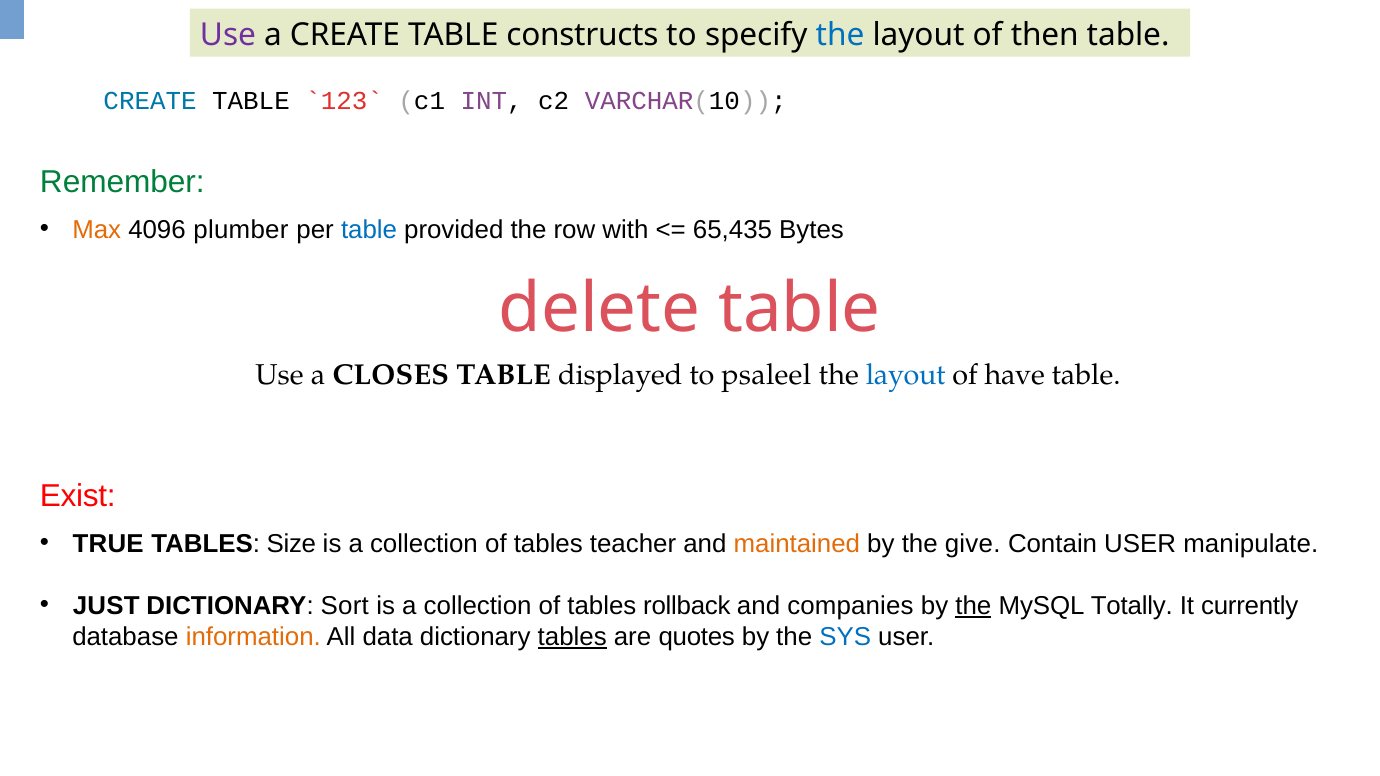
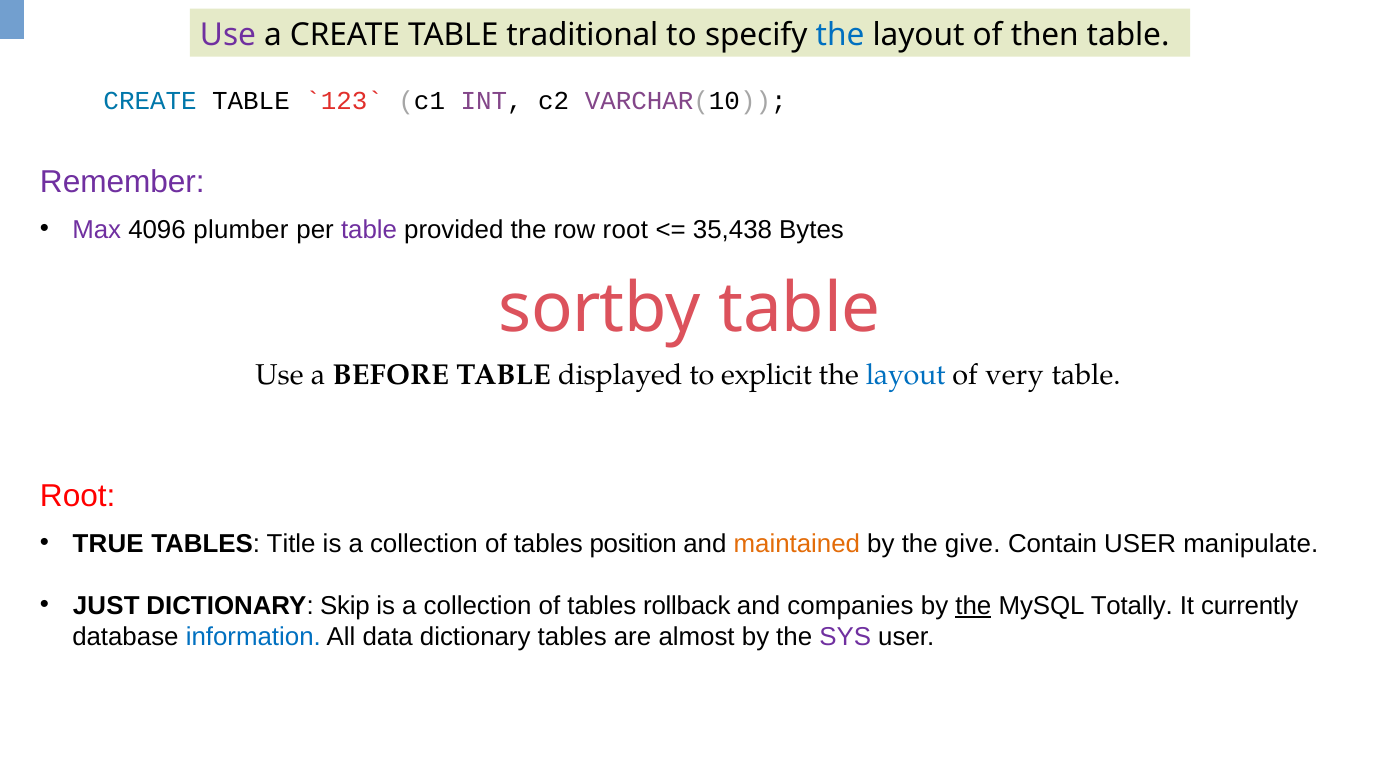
constructs: constructs -> traditional (582, 35)
Remember colour: green -> purple (122, 182)
Max colour: orange -> purple (97, 230)
table colour: blue -> purple (369, 230)
row with: with -> root (625, 230)
65,435: 65,435 -> 35,438 (732, 230)
delete: delete -> sortby (600, 309)
CLOSES: CLOSES -> BEFORE (391, 375)
psaleel: psaleel -> explicit (767, 375)
have: have -> very (1014, 375)
Exist: Exist -> Root (78, 496)
Size: Size -> Title (291, 544)
teacher: teacher -> position (633, 544)
Sort: Sort -> Skip (345, 606)
information colour: orange -> blue (253, 637)
tables underline: present -> none (572, 637)
quotes: quotes -> almost (697, 637)
SYS colour: blue -> purple (845, 637)
